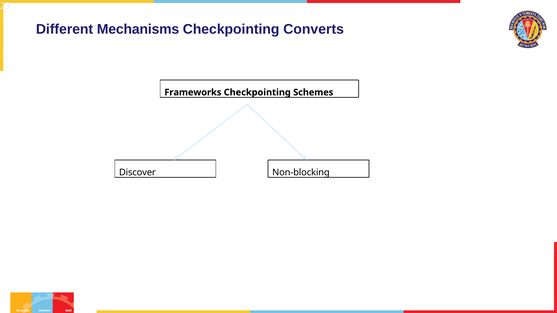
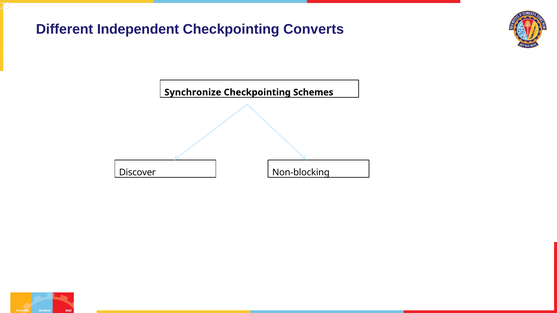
Mechanisms: Mechanisms -> Independent (138, 29)
Frameworks: Frameworks -> Synchronize (193, 92)
